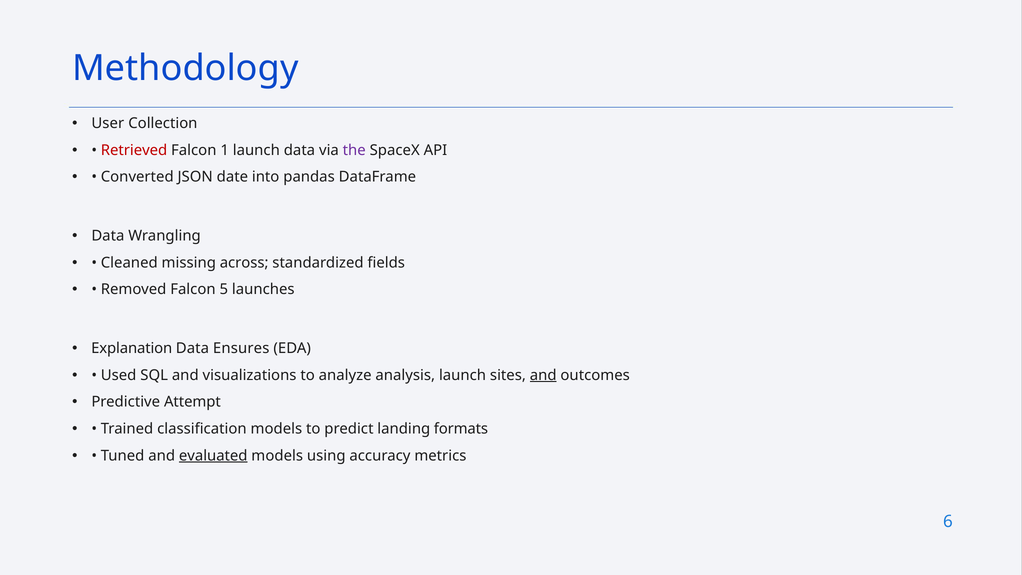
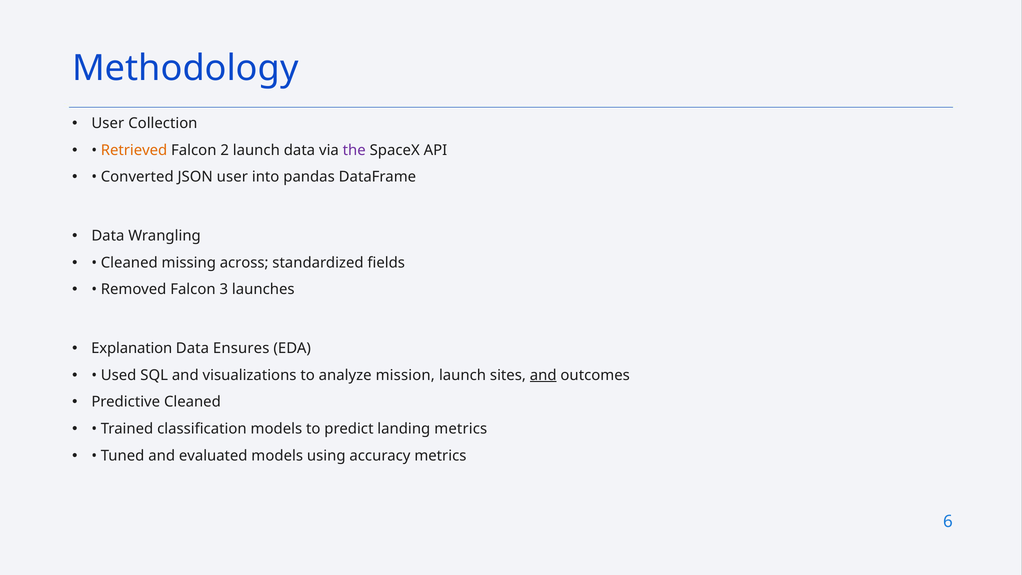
Retrieved colour: red -> orange (134, 150)
1: 1 -> 2 (225, 150)
JSON date: date -> user (232, 177)
5: 5 -> 3 (224, 289)
analysis: analysis -> mission (405, 375)
Predictive Attempt: Attempt -> Cleaned (192, 402)
landing formats: formats -> metrics (461, 429)
evaluated underline: present -> none (213, 456)
